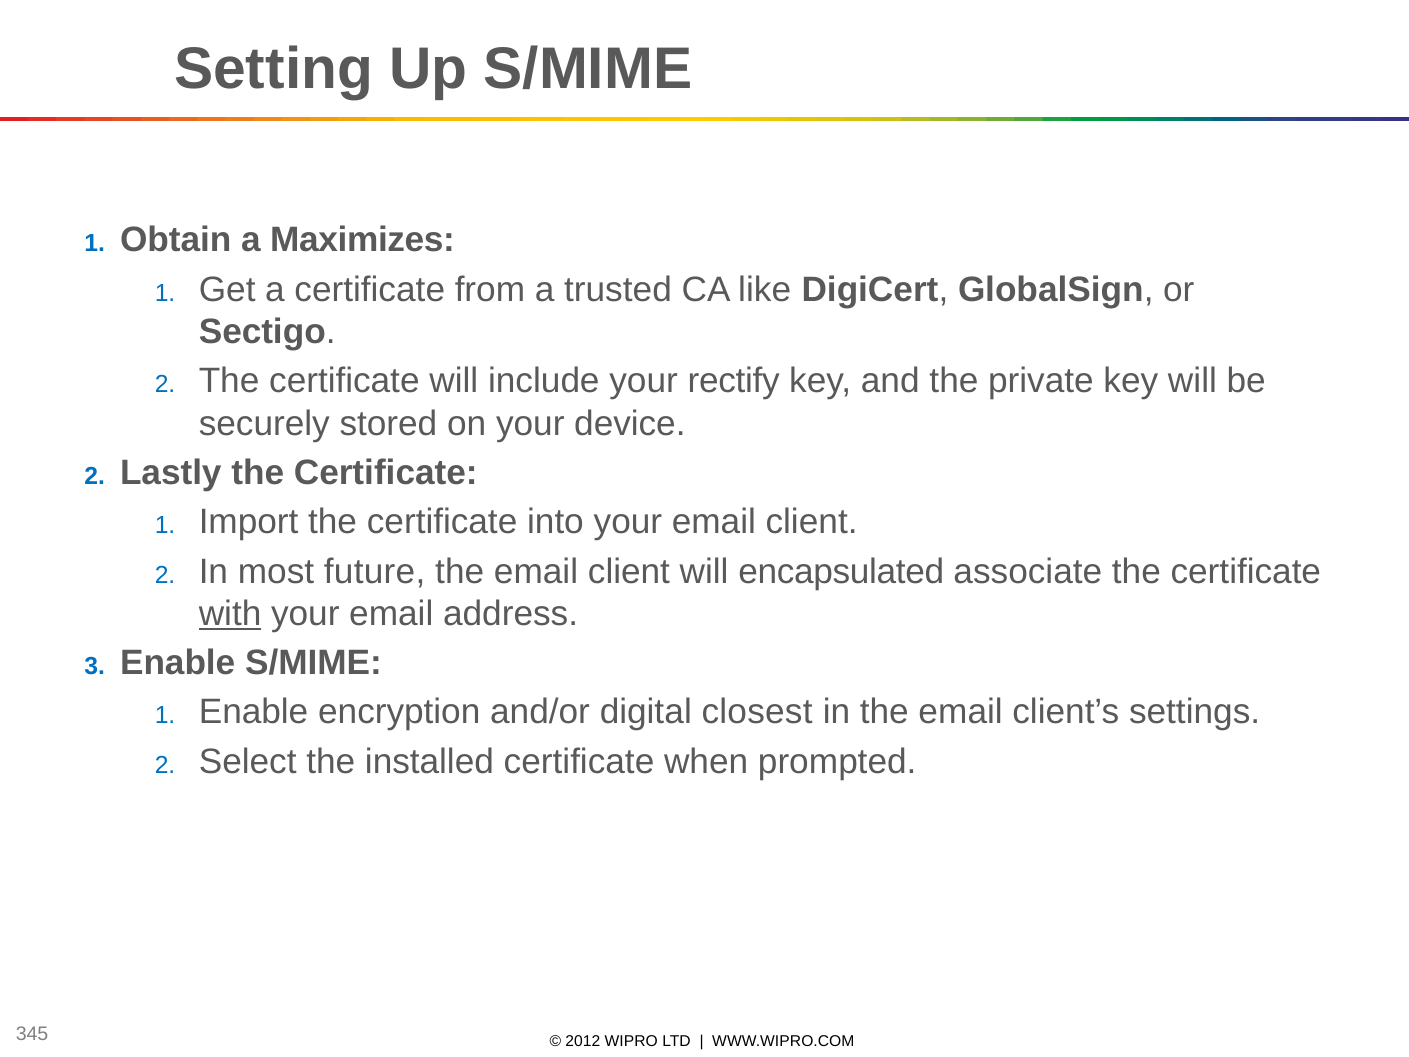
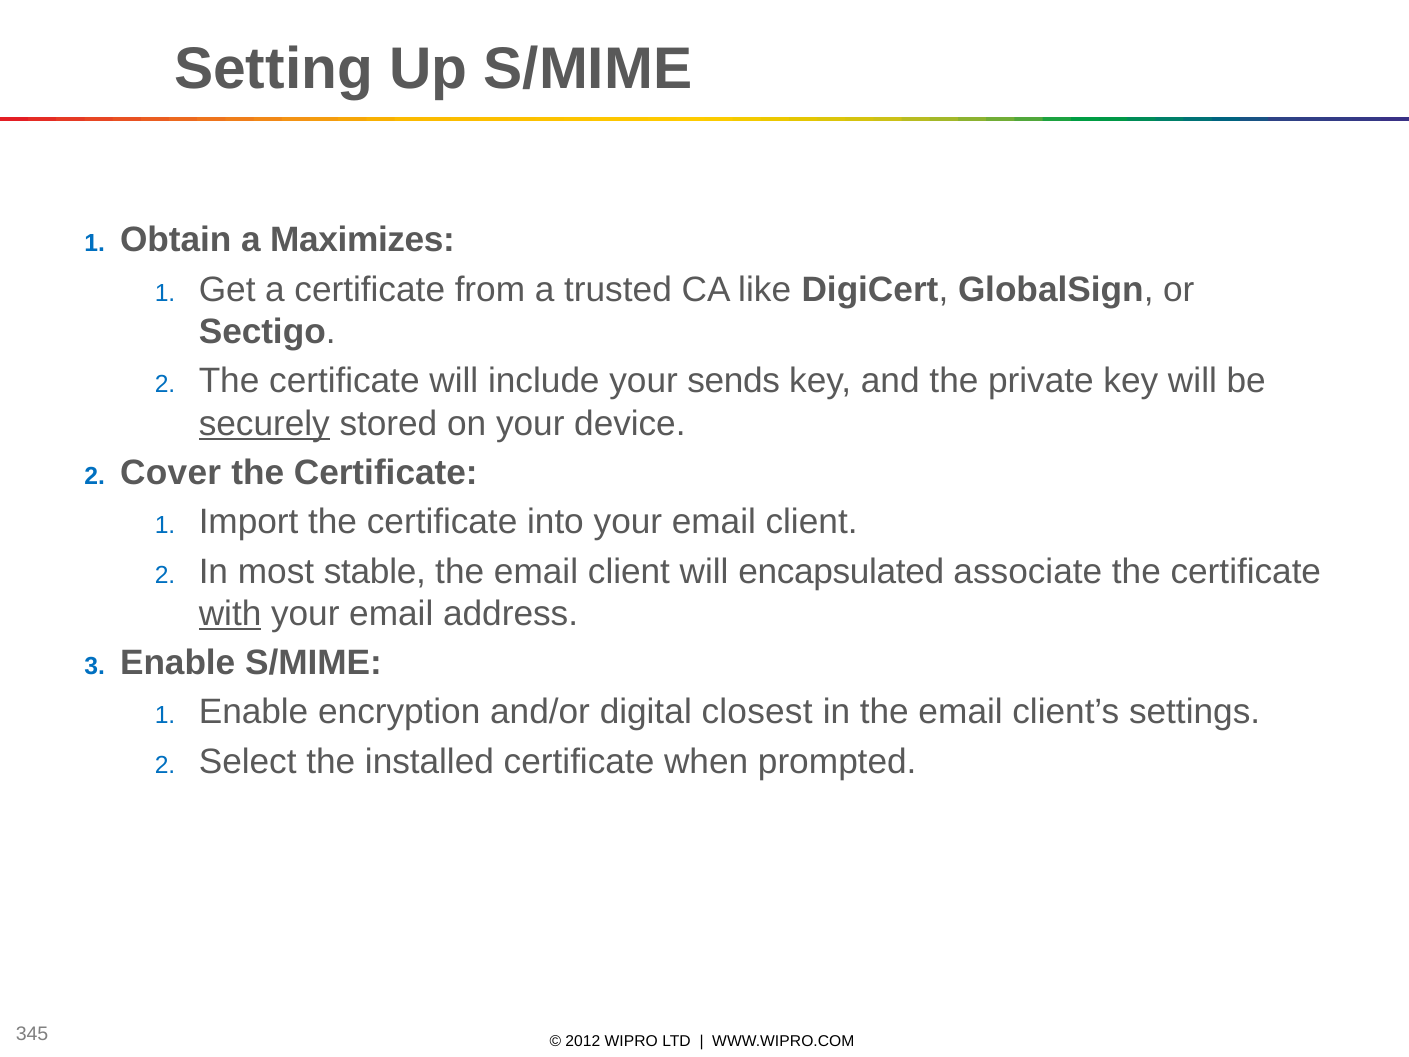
rectify: rectify -> sends (734, 381)
securely underline: none -> present (264, 423)
Lastly: Lastly -> Cover (171, 473)
future: future -> stable (375, 571)
